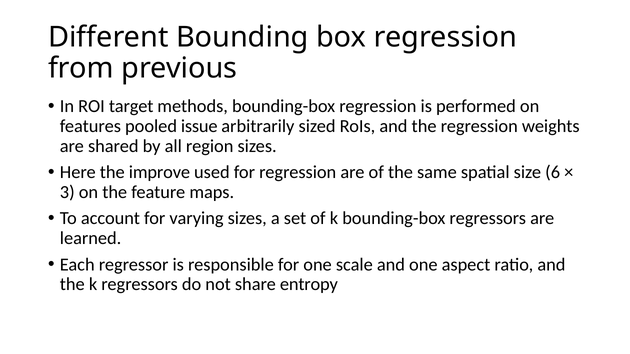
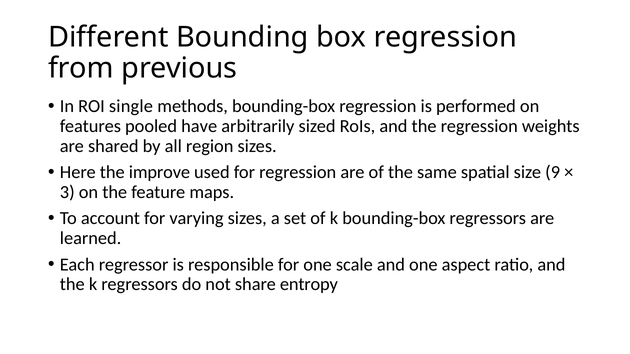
target: target -> single (131, 106)
issue: issue -> have (199, 126)
6: 6 -> 9 (553, 172)
